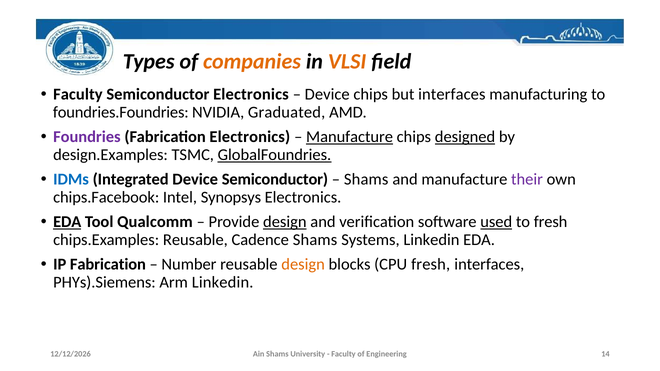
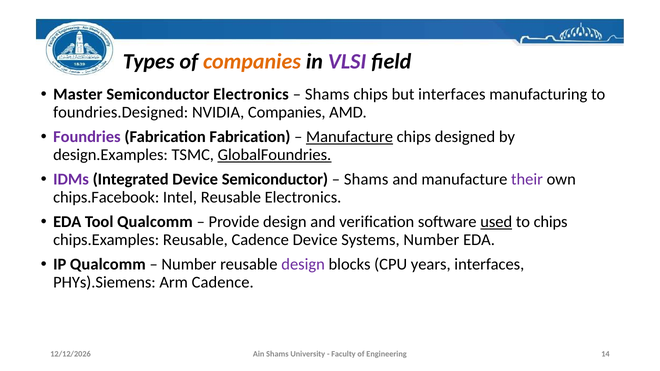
VLSI colour: orange -> purple (347, 62)
Faculty: Faculty -> Master (78, 95)
Device: Device -> Shams (327, 95)
foundries.Foundries: foundries.Foundries -> foundries.Designed (121, 112)
NVIDIA Graduated: Graduated -> Companies (287, 112)
Fabrication Electronics: Electronics -> Fabrication (250, 137)
designed underline: present -> none (465, 137)
IDMs colour: blue -> purple (71, 180)
Intel Synopsys: Synopsys -> Reusable (231, 197)
EDA underline: present -> none (67, 222)
design underline: present -> none (285, 222)
to fresh: fresh -> chips (551, 222)
Cadence Shams: Shams -> Device (315, 240)
Systems Linkedin: Linkedin -> Number (431, 240)
IP Fabrication: Fabrication -> Qualcomm (108, 265)
design colour: orange -> purple (303, 265)
CPU fresh: fresh -> years (431, 265)
Arm Linkedin: Linkedin -> Cadence (223, 282)
